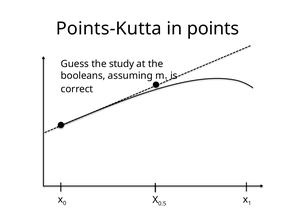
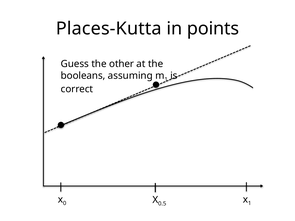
Points-Kutta: Points-Kutta -> Places-Kutta (109, 29)
study: study -> other (122, 64)
